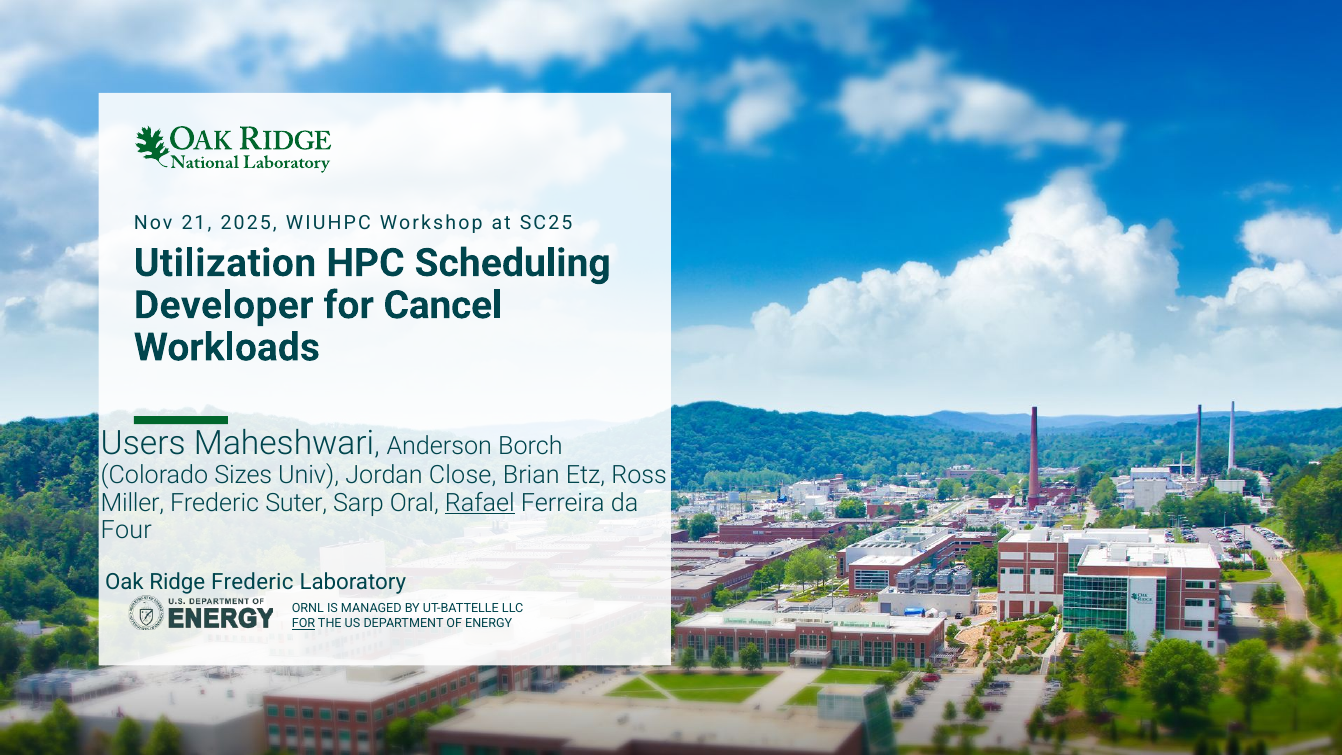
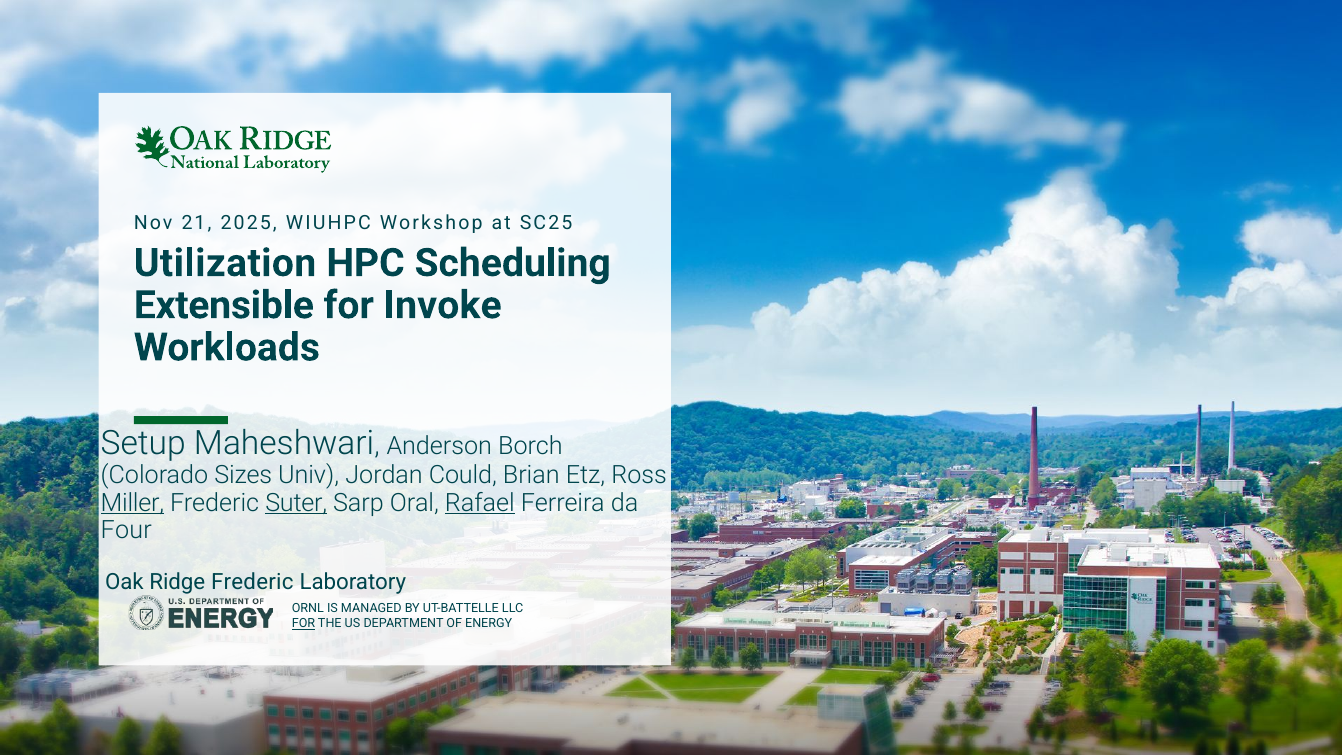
Developer: Developer -> Extensible (224, 305)
Cancel: Cancel -> Invoke (443, 305)
Users: Users -> Setup (143, 444)
Close: Close -> Could (463, 476)
Miller underline: none -> present (132, 503)
Suter underline: none -> present (296, 503)
